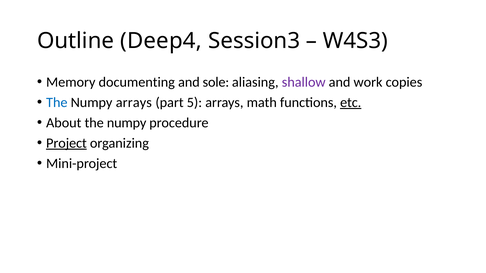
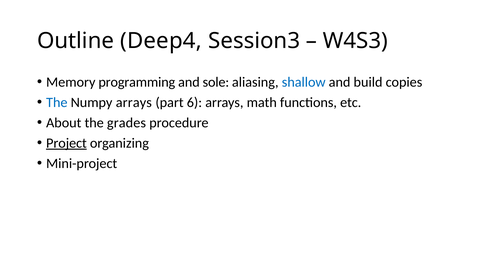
documenting: documenting -> programming (137, 82)
shallow colour: purple -> blue (304, 82)
work: work -> build (368, 82)
5: 5 -> 6 (194, 103)
etc underline: present -> none (351, 103)
About the numpy: numpy -> grades (126, 123)
